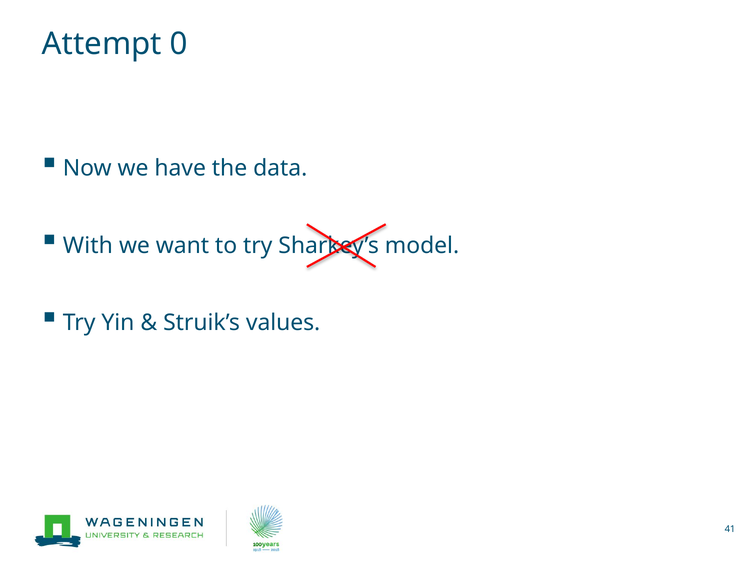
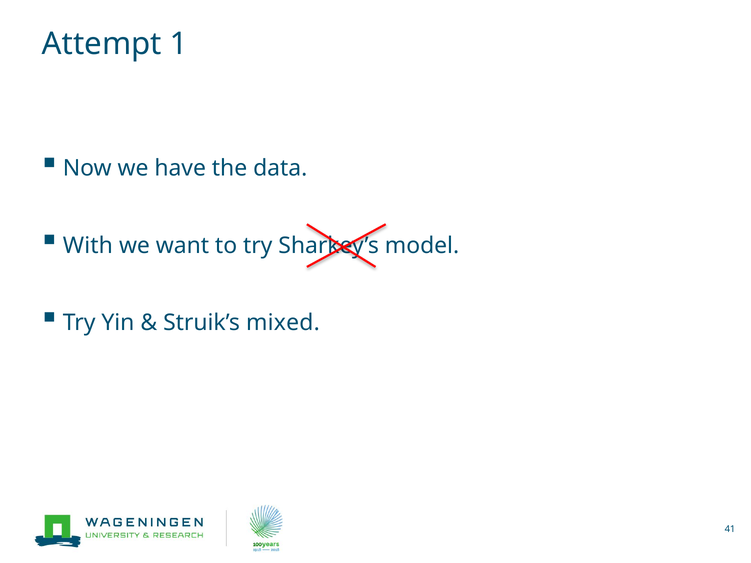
0: 0 -> 1 (179, 44)
values: values -> mixed (283, 323)
